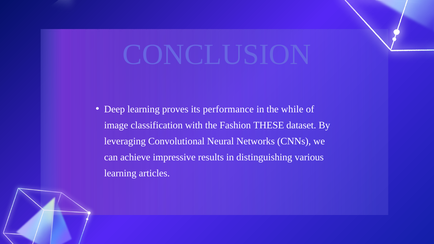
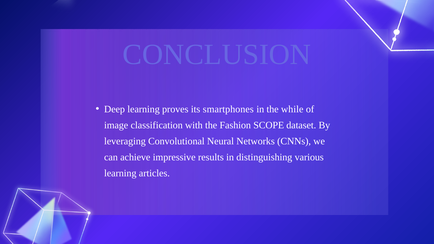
performance: performance -> smartphones (228, 109)
THESE: THESE -> SCOPE (269, 125)
